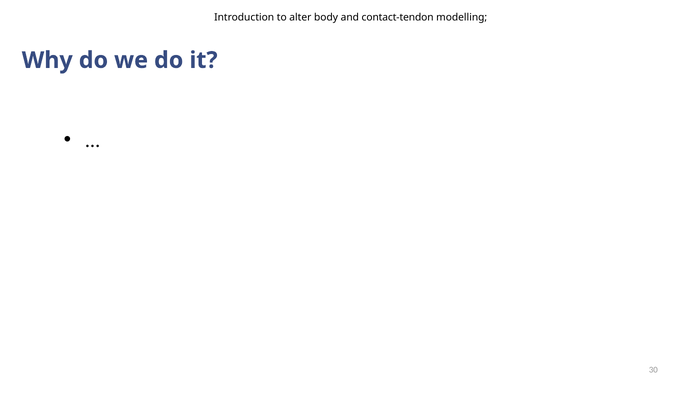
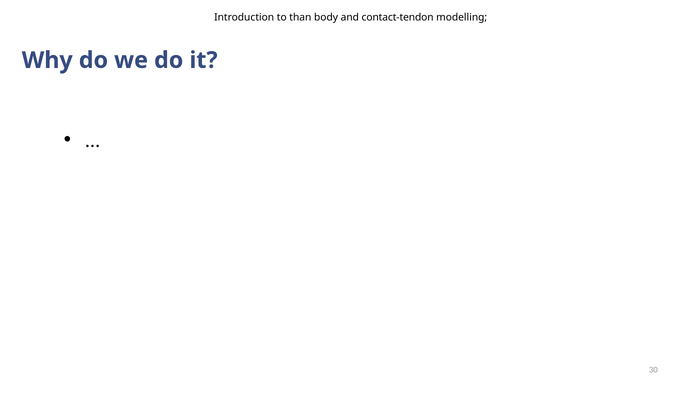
alter: alter -> than (300, 17)
